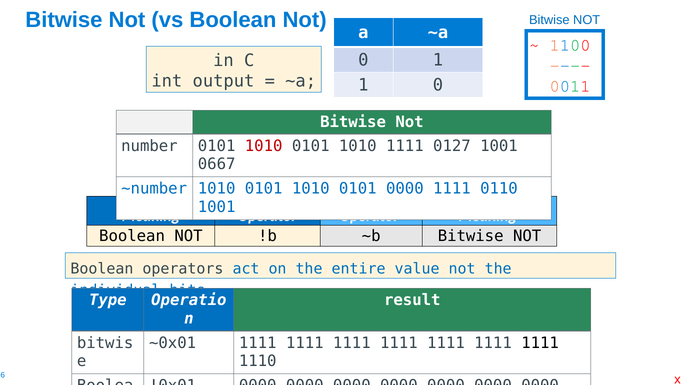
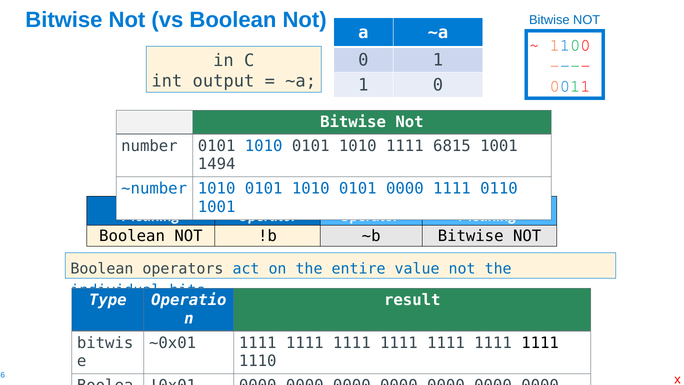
1010 colour: red -> blue (264, 146)
0127: 0127 -> 6815 (452, 146)
0667: 0667 -> 1494 (217, 164)
